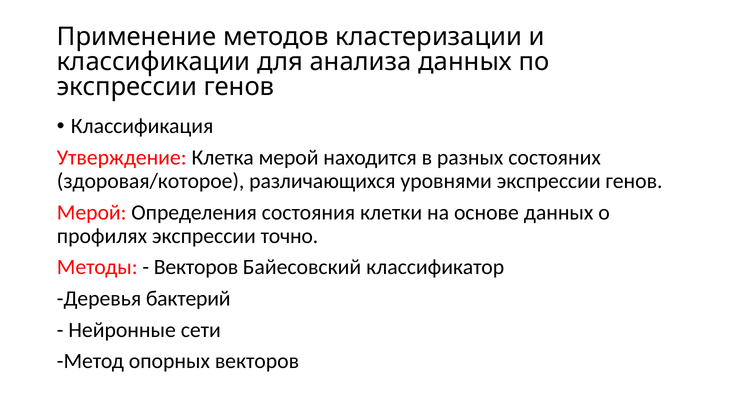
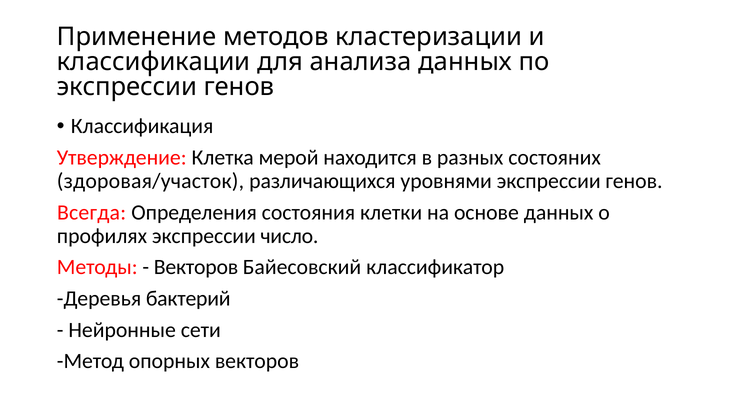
здоровая/которое: здоровая/которое -> здоровая/участок (150, 181)
Мерой: Мерой -> Всегда (92, 212)
точно: точно -> число (289, 236)
